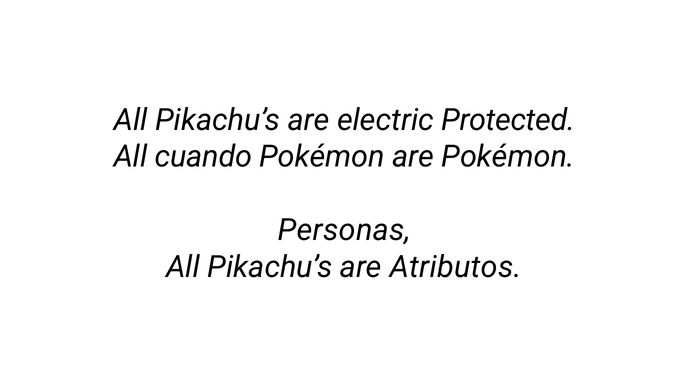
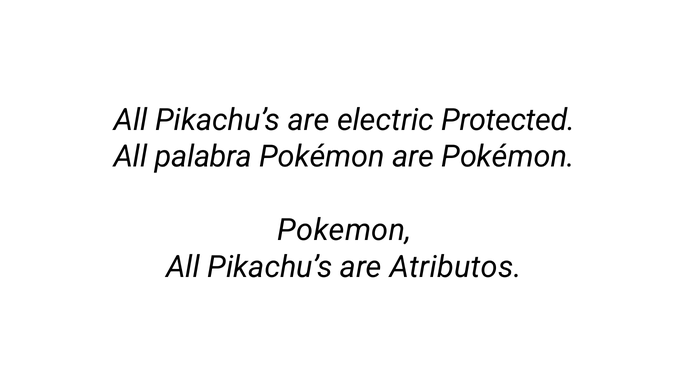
cuando: cuando -> palabra (204, 157)
Personas: Personas -> Pokemon (344, 231)
